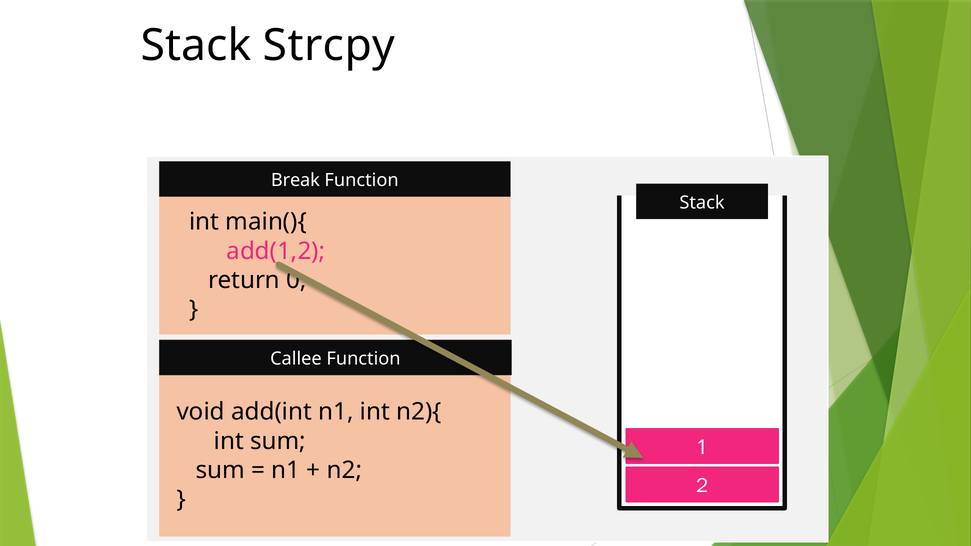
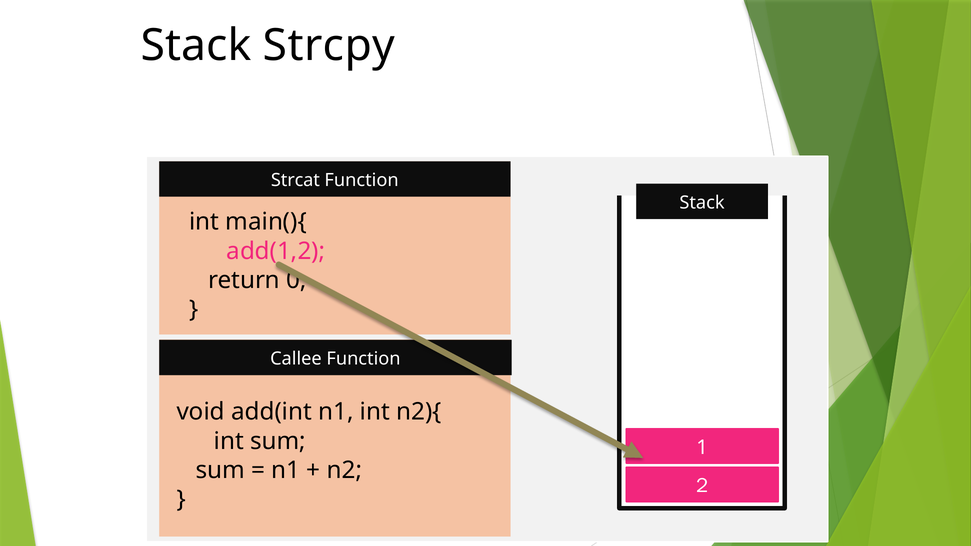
Break: Break -> Strcat (295, 180)
